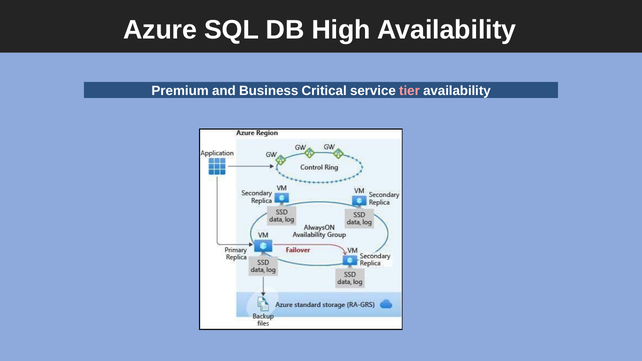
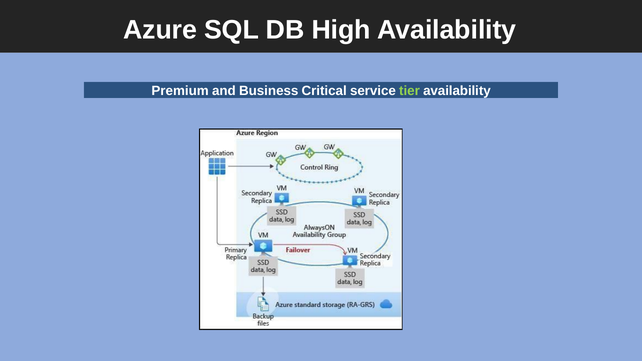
tier colour: pink -> light green (409, 91)
